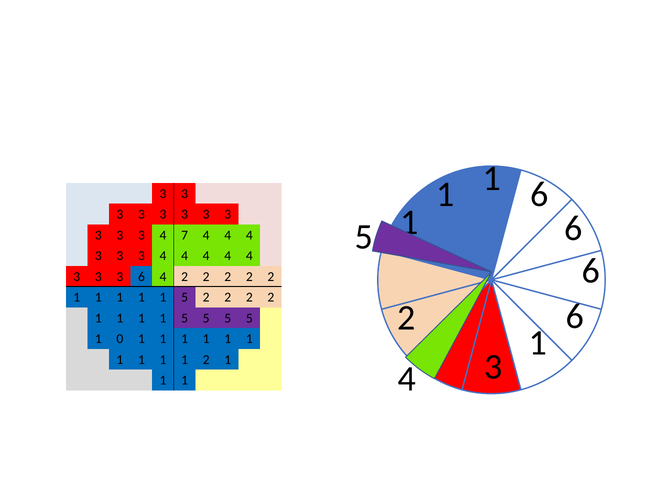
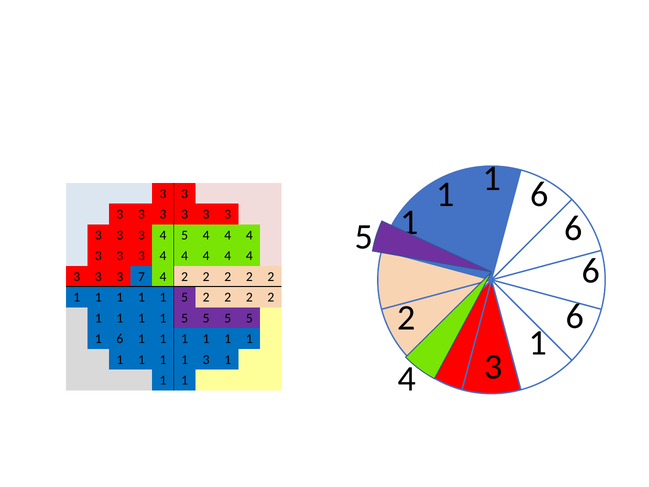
4 7: 7 -> 5 (185, 235)
3 6: 6 -> 7 (141, 277)
0: 0 -> 6 (120, 339)
1 1 2: 2 -> 3 (206, 360)
